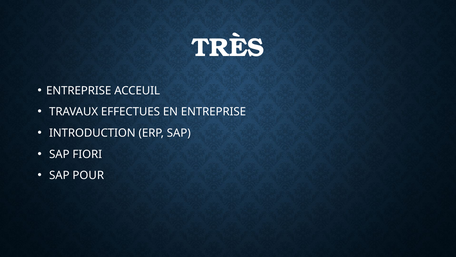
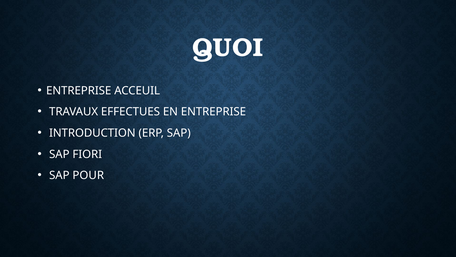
TRÈS: TRÈS -> QUOI (228, 47)
